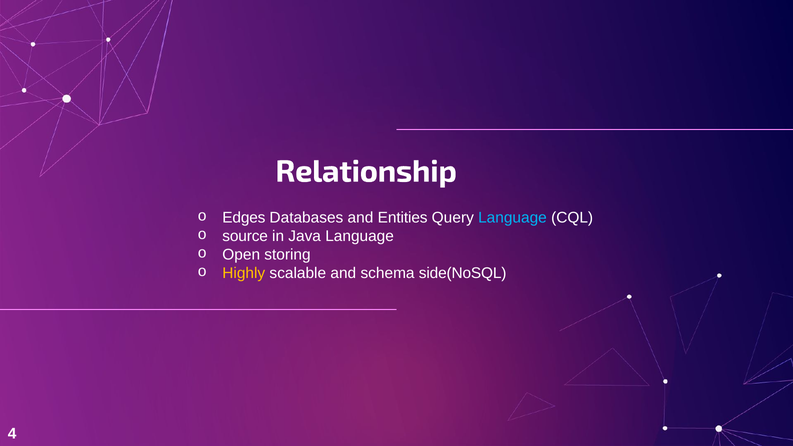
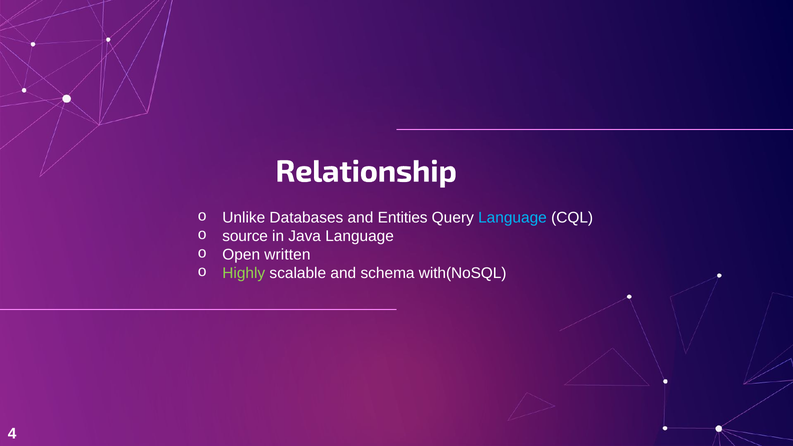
Edges: Edges -> Unlike (244, 218)
storing: storing -> written (287, 255)
Highly colour: yellow -> light green (244, 273)
side(NoSQL: side(NoSQL -> with(NoSQL (463, 273)
